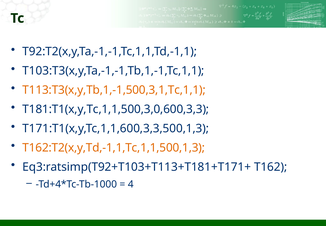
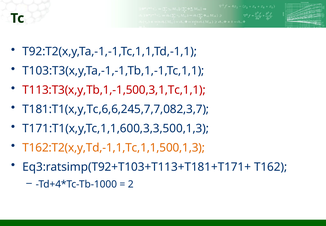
T113:T3(x,y,Tb,1,-1,500,3,1,Tc,1,1 colour: orange -> red (114, 90)
T181:T1(x,y,Tc,1,1,500,3,0,600,3,3: T181:T1(x,y,Tc,1,1,500,3,0,600,3,3 -> T181:T1(x,y,Tc,6,6,245,7,7,082,3,7 (116, 109)
4: 4 -> 2 (131, 184)
